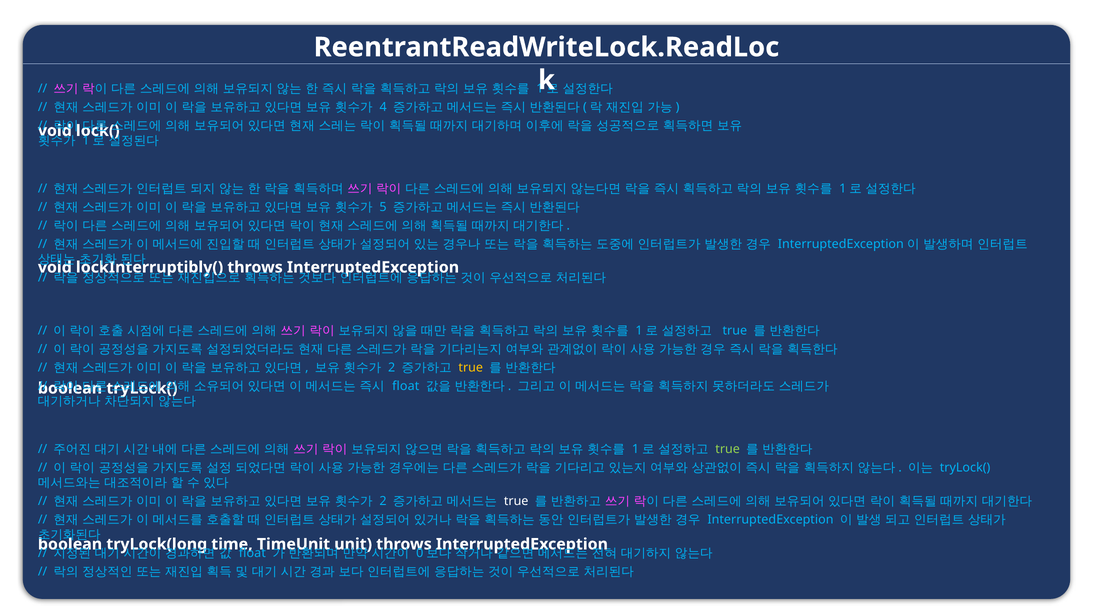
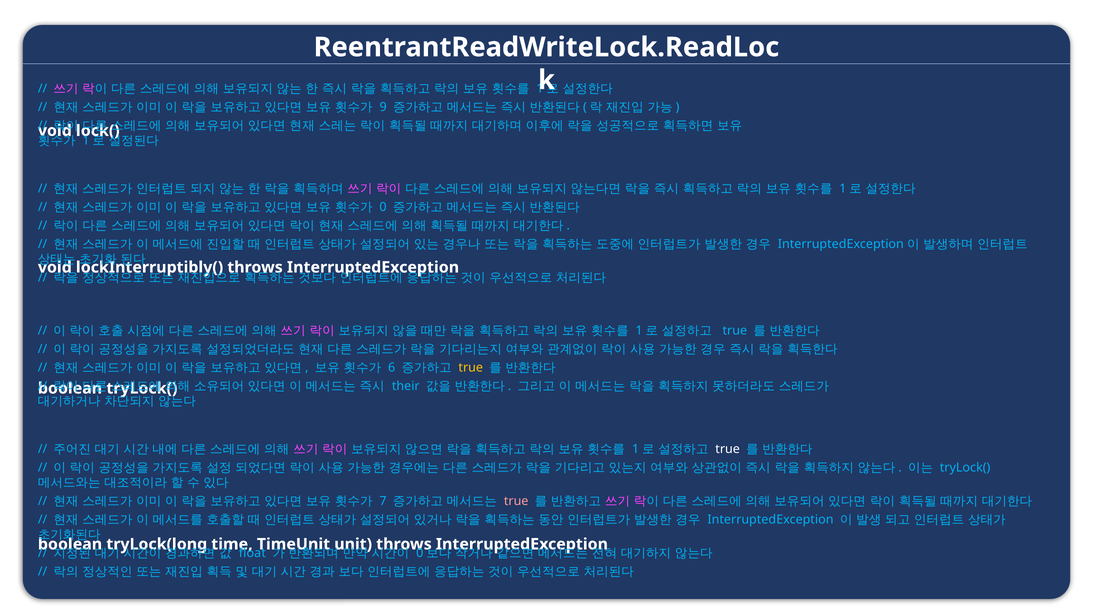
4: 4 -> 9 (383, 107)
5: 5 -> 0 (383, 207)
2: 2 -> 6 (392, 368)
float: float -> their (406, 386)
true colour: light green -> white (728, 449)
2: 2 -> 7 (383, 501)
true colour: white -> pink (516, 501)
